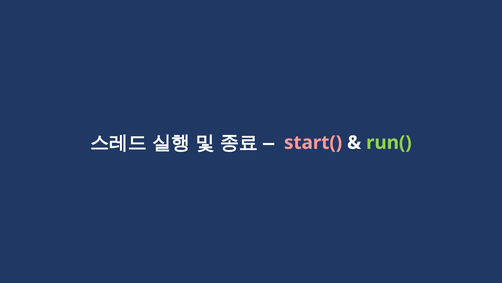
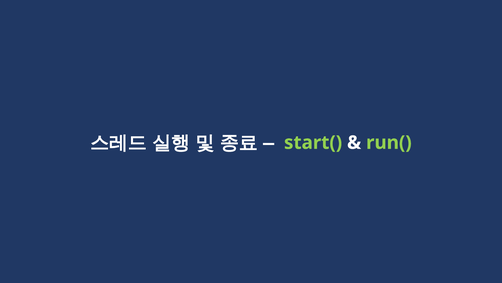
start( colour: pink -> light green (313, 142)
